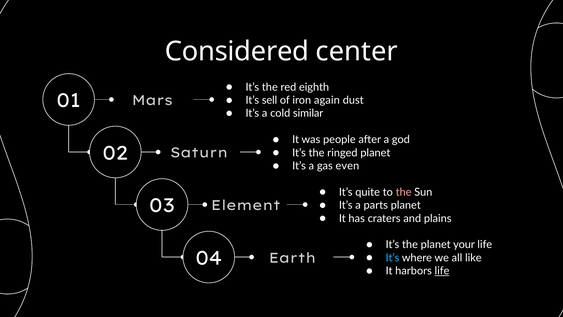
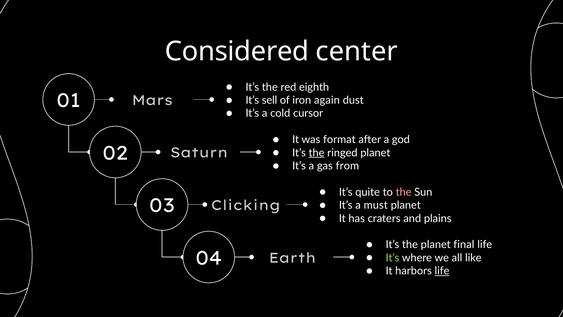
similar: similar -> cursor (308, 113)
people: people -> format (339, 139)
the underline: none -> present (317, 153)
even: even -> from (347, 166)
parts: parts -> must (376, 205)
Element: Element -> Clicking (246, 205)
your: your -> final (464, 244)
It’s colour: light blue -> light green (393, 258)
